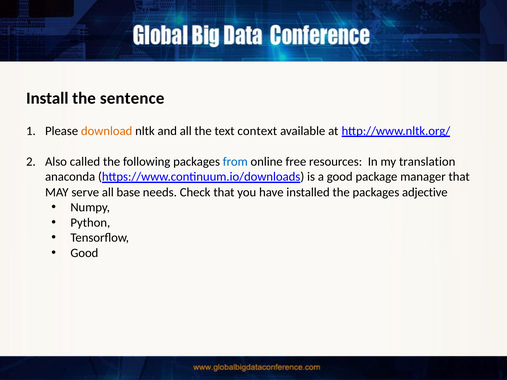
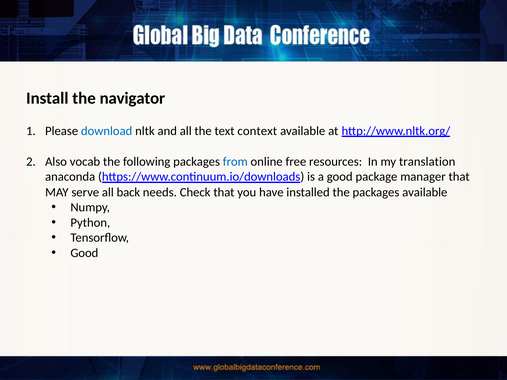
sentence: sentence -> navigator (132, 98)
download colour: orange -> blue (107, 131)
called: called -> vocab (85, 162)
base: base -> back (128, 192)
packages adjective: adjective -> available (425, 192)
